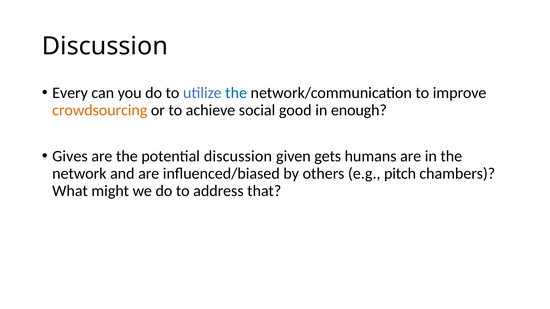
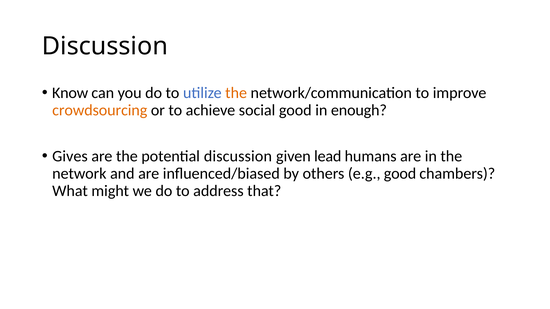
Every: Every -> Know (70, 93)
the colour: blue -> orange (236, 93)
gets: gets -> lead (328, 156)
e.g pitch: pitch -> good (400, 174)
